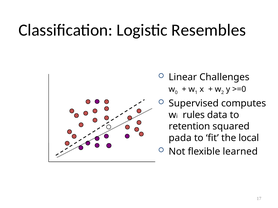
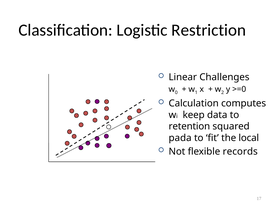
Resembles: Resembles -> Restriction (209, 30)
Supervised: Supervised -> Calculation (194, 104)
rules: rules -> keep (194, 115)
learned: learned -> records (240, 152)
